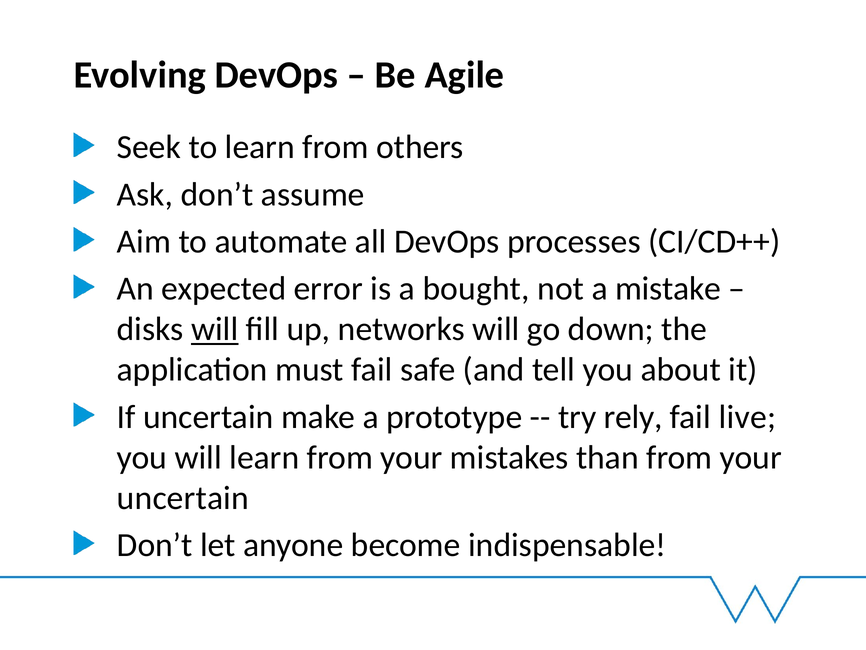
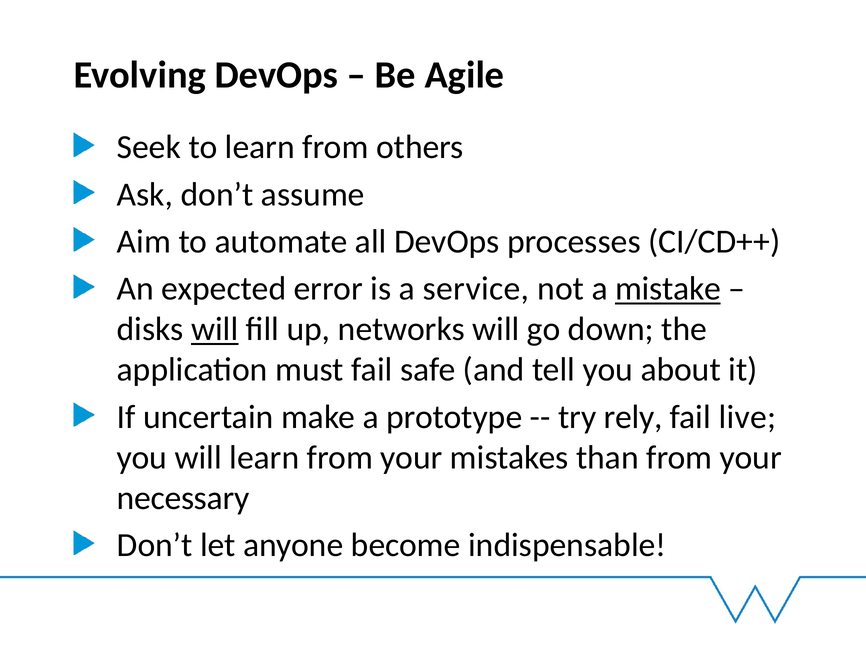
bought: bought -> service (476, 289)
mistake underline: none -> present (668, 289)
uncertain: uncertain -> necessary (183, 498)
